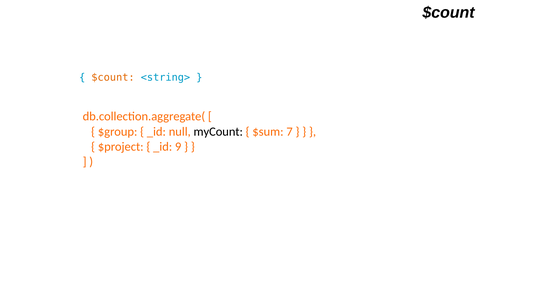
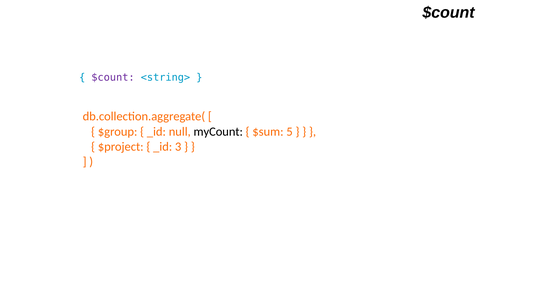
$count colour: orange -> purple (113, 77)
7: 7 -> 5 (290, 131)
9: 9 -> 3 (178, 146)
